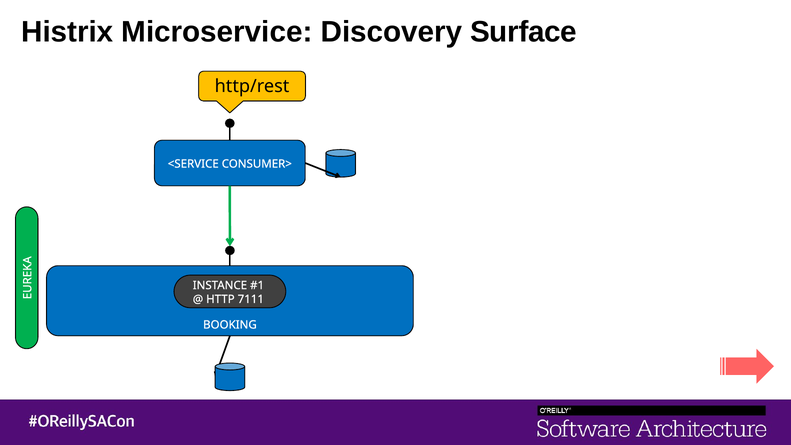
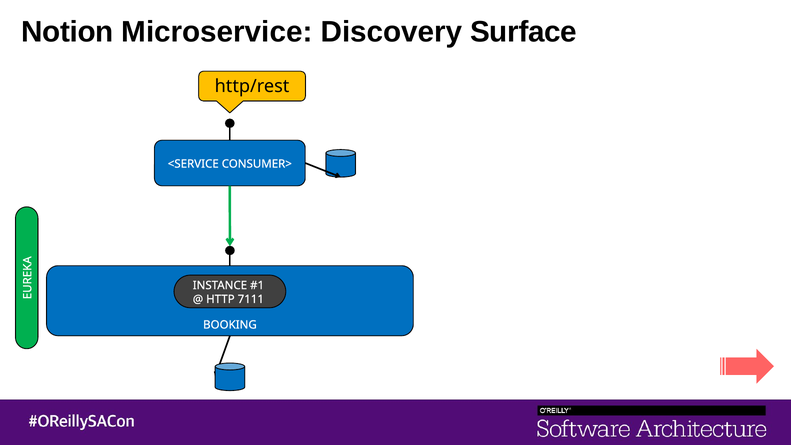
Histrix: Histrix -> Notion (67, 32)
